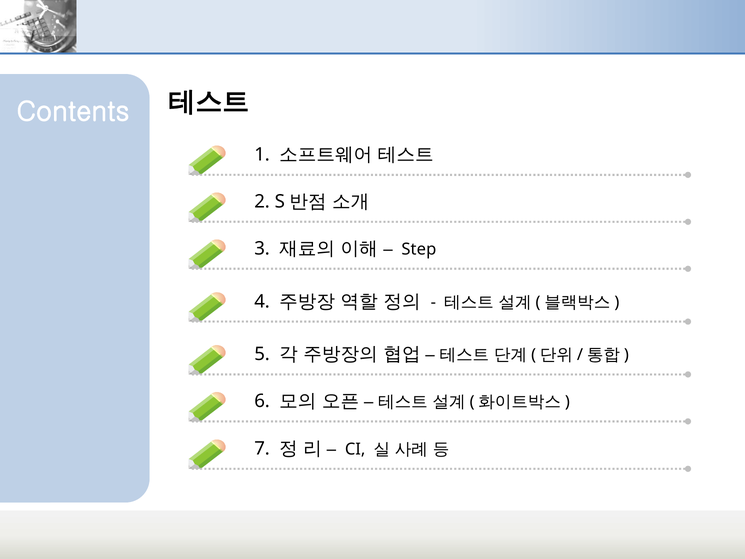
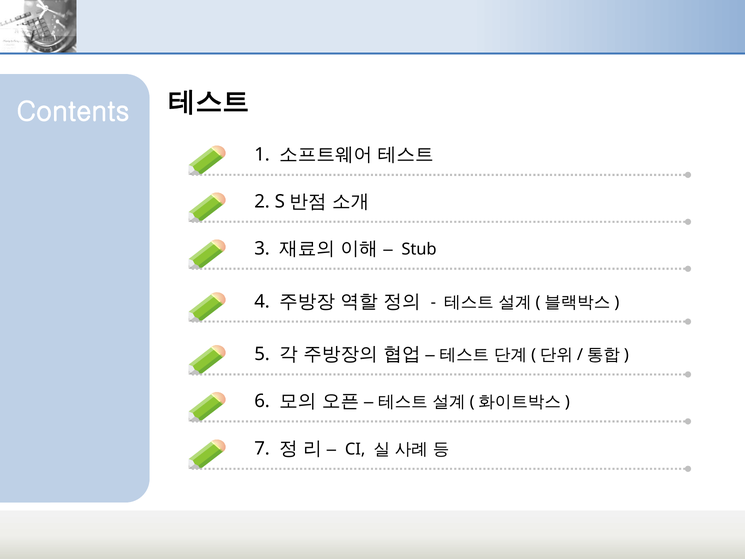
Step: Step -> Stub (419, 249)
